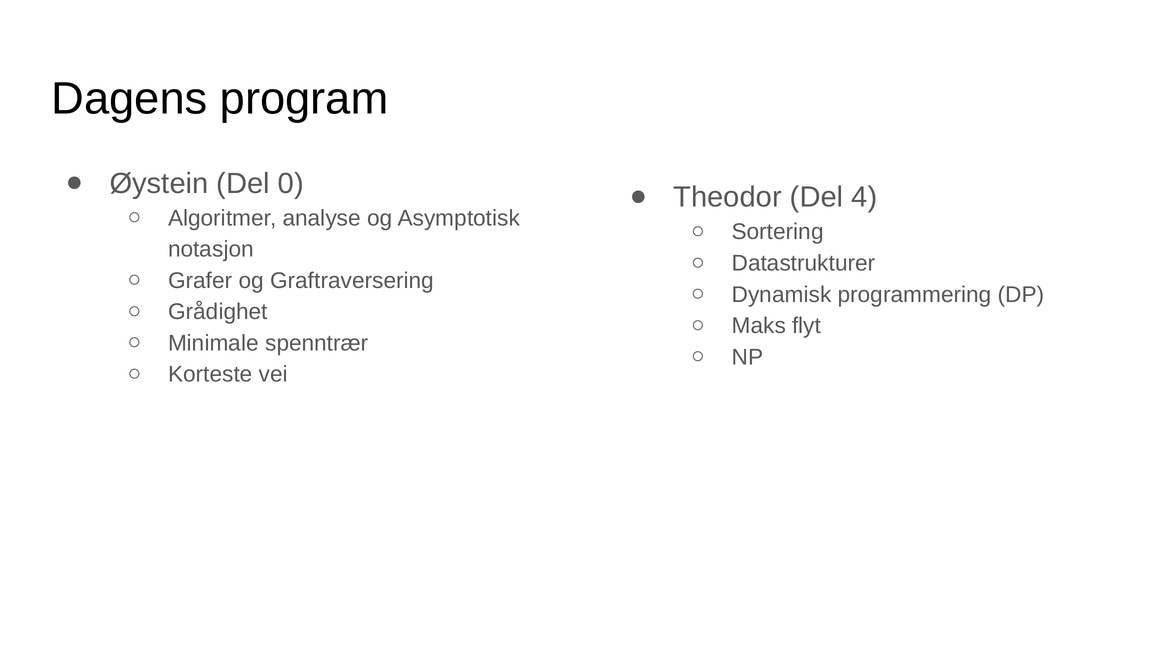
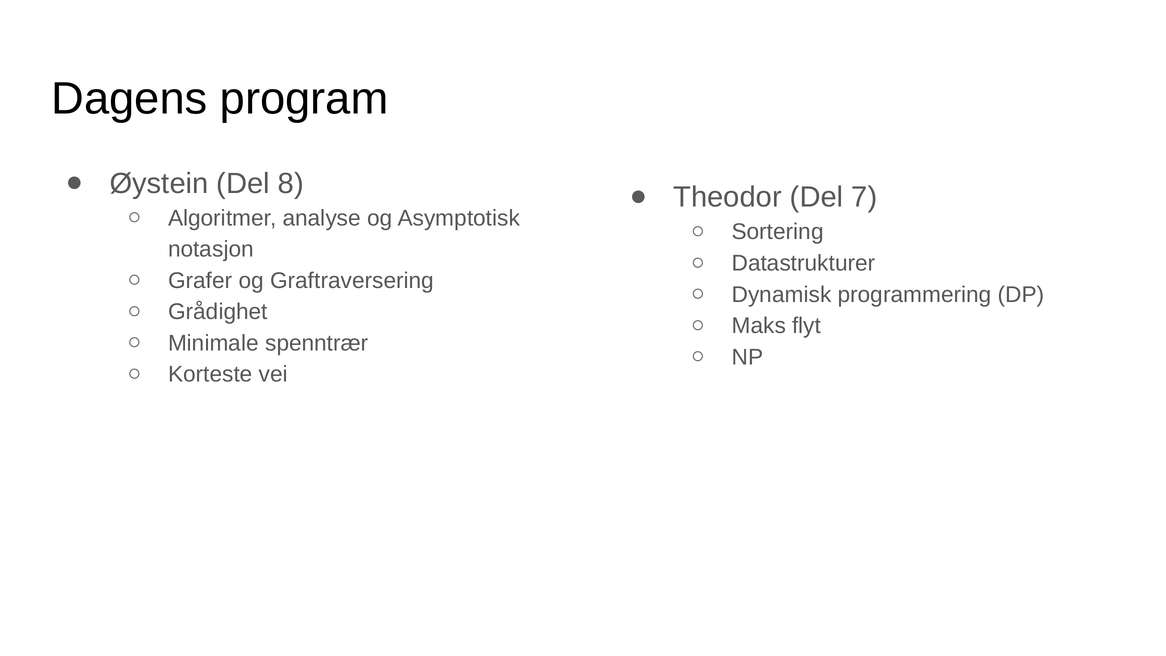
0: 0 -> 8 (291, 183)
4: 4 -> 7 (864, 197)
